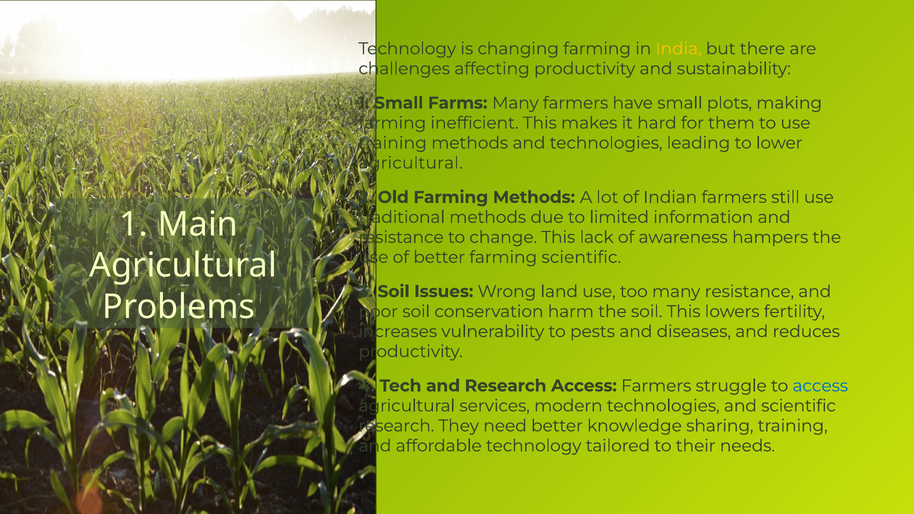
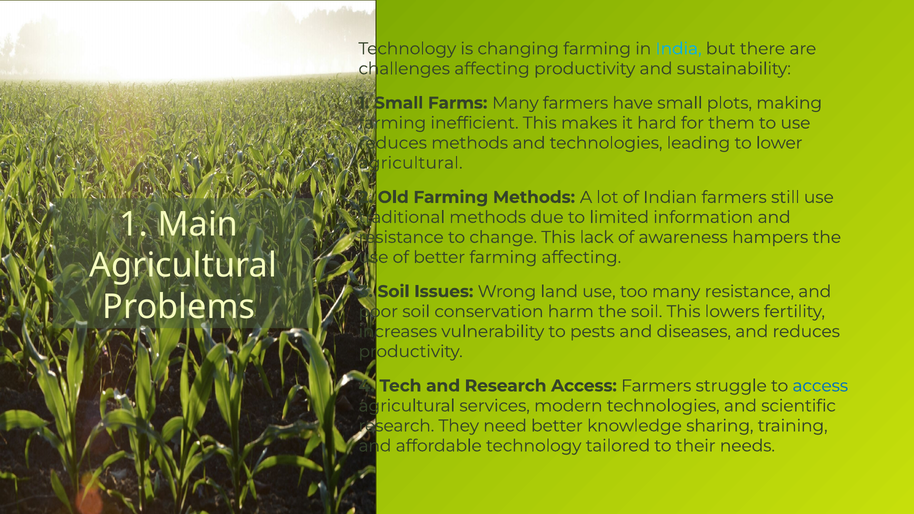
India colour: yellow -> light blue (679, 49)
training: training -> reduces (393, 143)
farming scientific: scientific -> affecting (581, 257)
